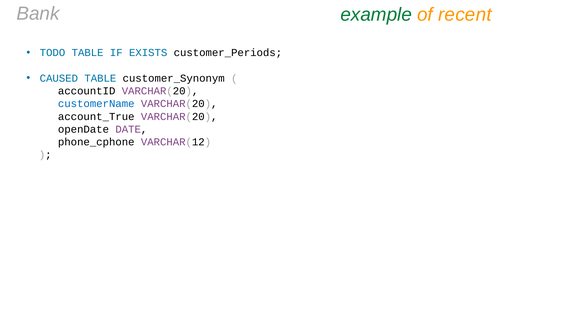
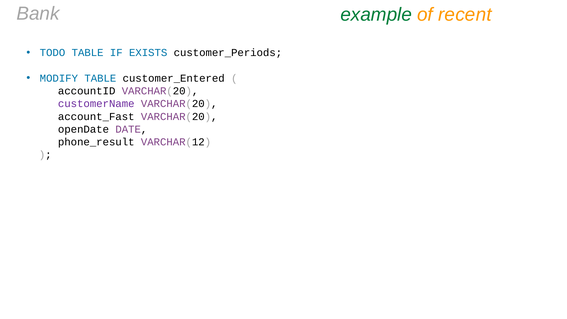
CAUSED: CAUSED -> MODIFY (59, 78)
customer_Synonym: customer_Synonym -> customer_Entered (174, 78)
customerName colour: blue -> purple (96, 104)
account_True: account_True -> account_Fast (96, 117)
phone_cphone: phone_cphone -> phone_result (96, 142)
